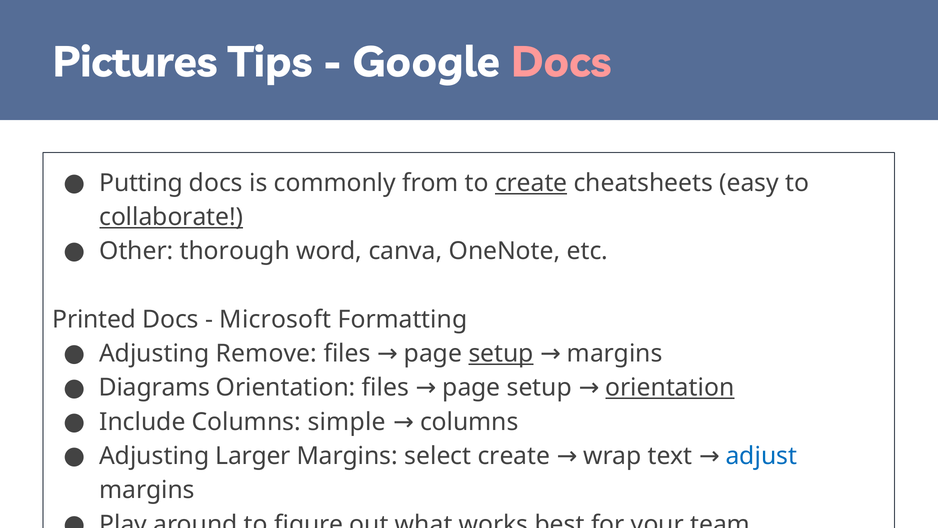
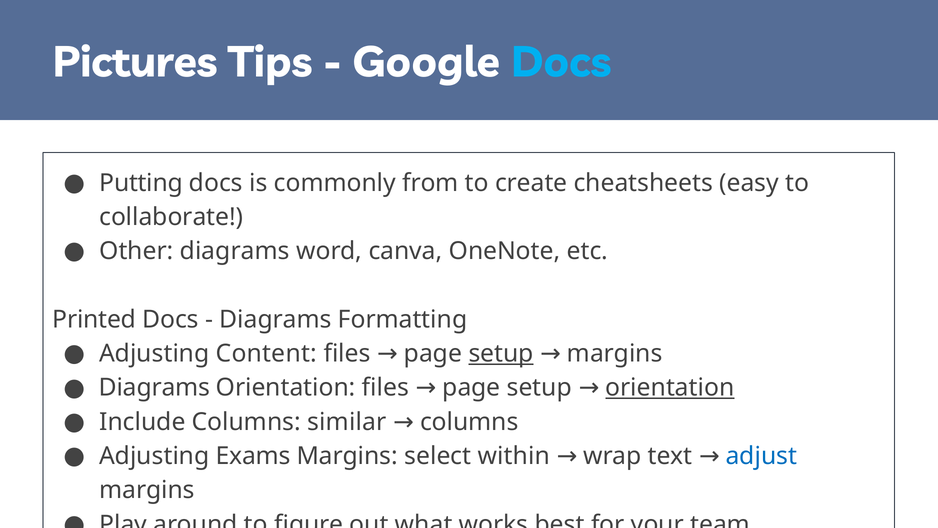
Docs colour: pink -> light blue (561, 63)
create underline: present -> none (531, 183)
collaborate underline: present -> none (171, 217)
Other thorough: thorough -> diagrams (235, 251)
Microsoft: Microsoft -> Diagrams (275, 319)
Remove: Remove -> Content (266, 353)
simple: simple -> similar (347, 422)
Larger: Larger -> Exams (253, 456)
select create: create -> within (514, 456)
